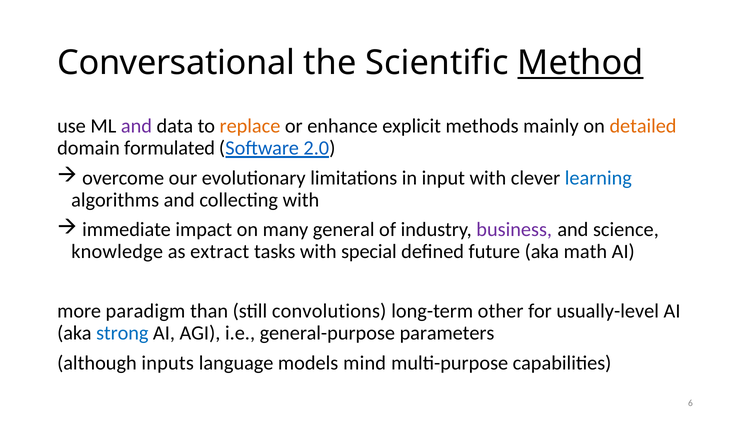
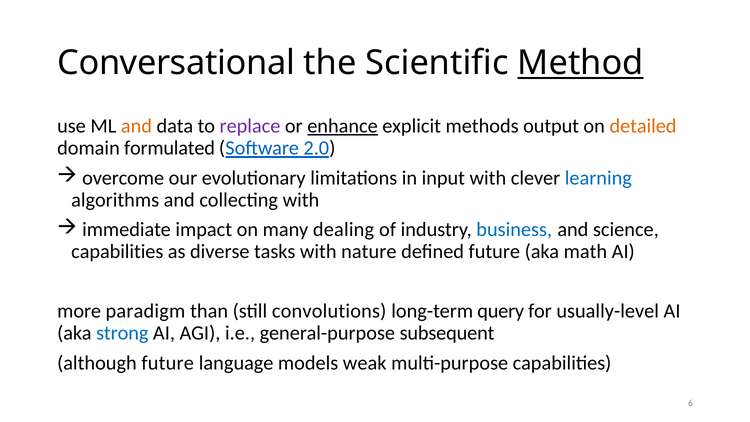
and colour: purple -> orange (136, 126)
replace colour: orange -> purple (250, 126)
enhance underline: none -> present (343, 126)
mainly: mainly -> output (551, 126)
general: general -> dealing (344, 230)
business colour: purple -> blue (514, 230)
knowledge: knowledge -> capabilities (117, 252)
extract: extract -> diverse (220, 252)
special: special -> nature (369, 252)
other: other -> query (501, 311)
parameters: parameters -> subsequent (447, 333)
although inputs: inputs -> future (168, 363)
mind: mind -> weak (365, 363)
